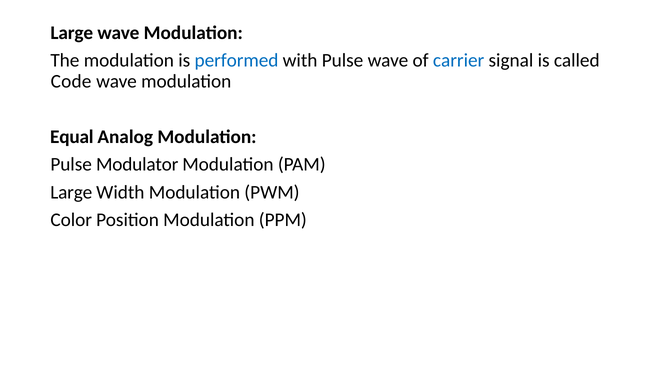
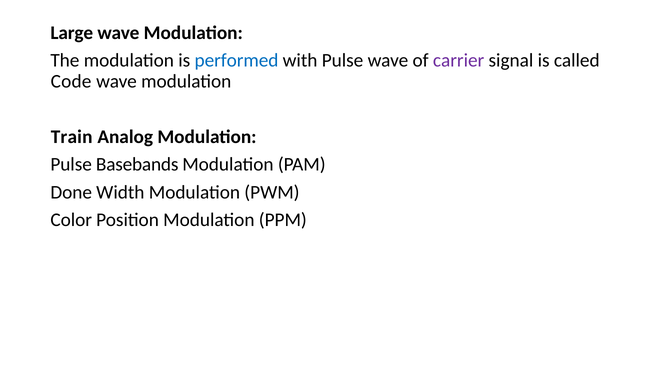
carrier colour: blue -> purple (459, 61)
Equal: Equal -> Train (72, 137)
Modulator: Modulator -> Basebands (137, 165)
Large: Large -> Done (71, 192)
